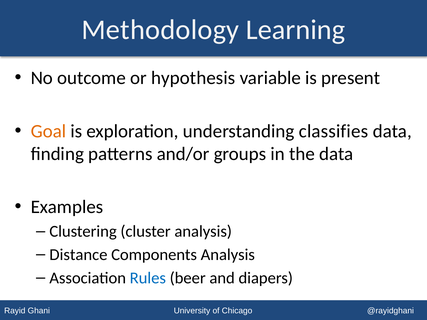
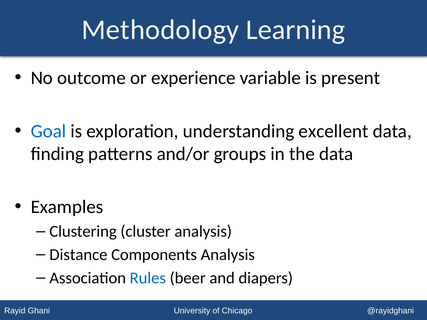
hypothesis: hypothesis -> experience (193, 78)
Goal colour: orange -> blue (48, 131)
classifies: classifies -> excellent (334, 131)
